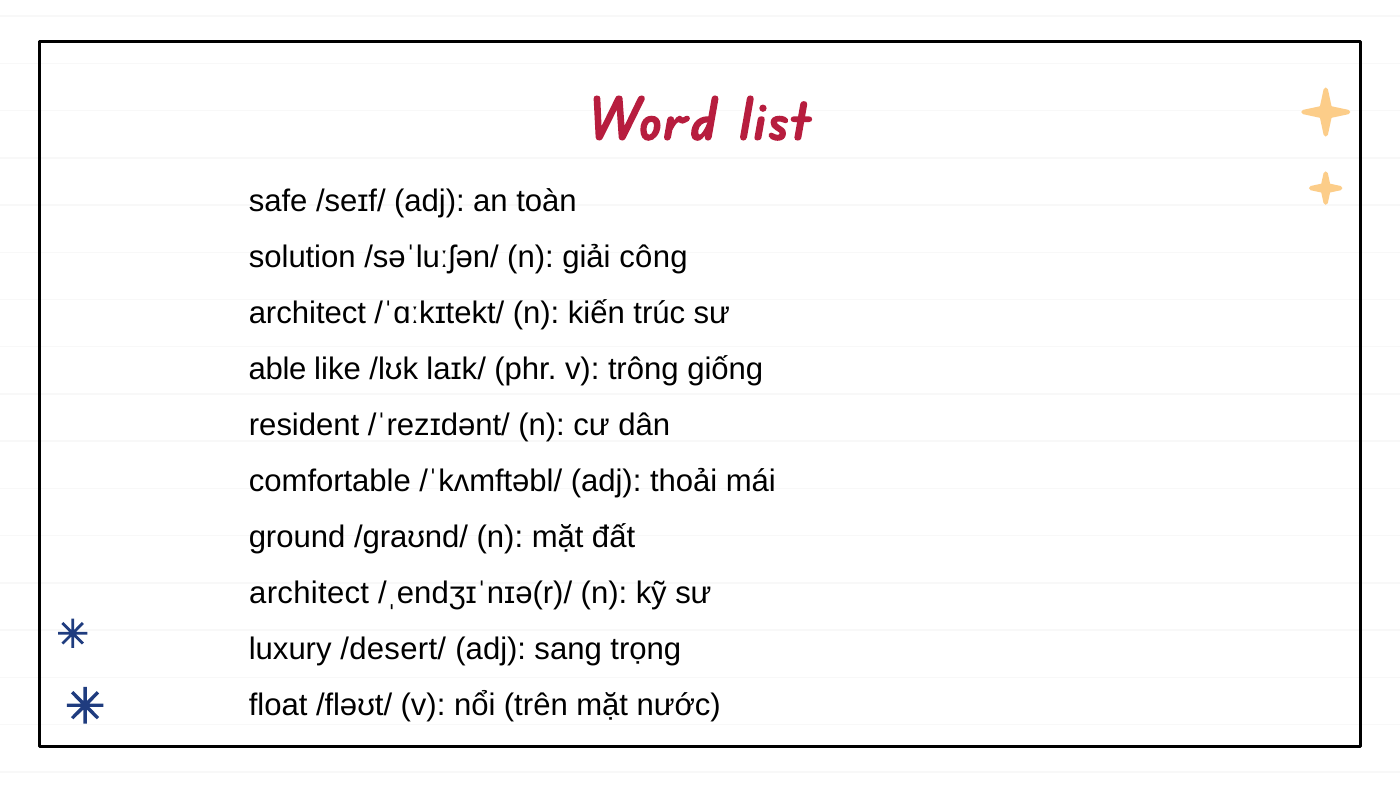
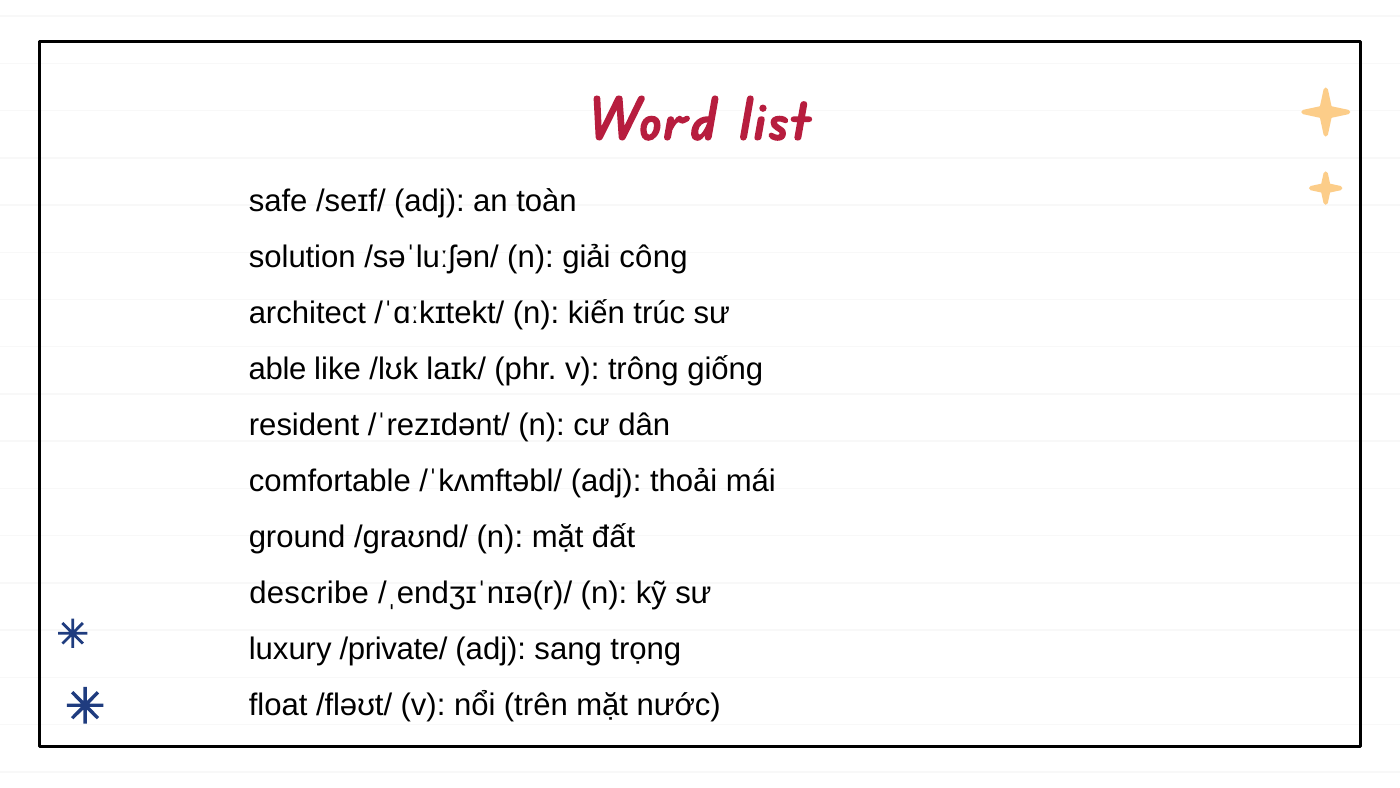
architect: architect -> describe (309, 593)
/desert/: /desert/ -> /private/ (394, 648)
